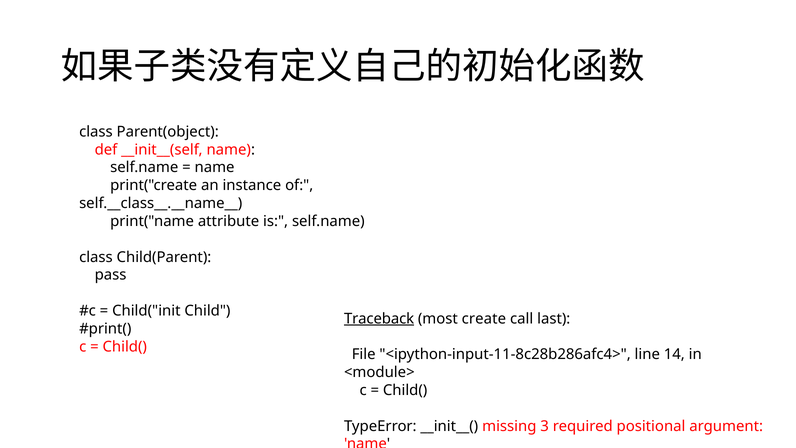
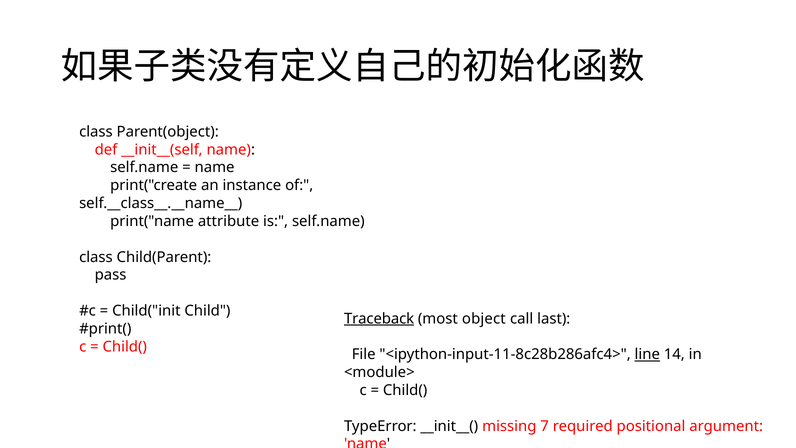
create: create -> object (484, 318)
line underline: none -> present (647, 354)
3: 3 -> 7 (545, 426)
